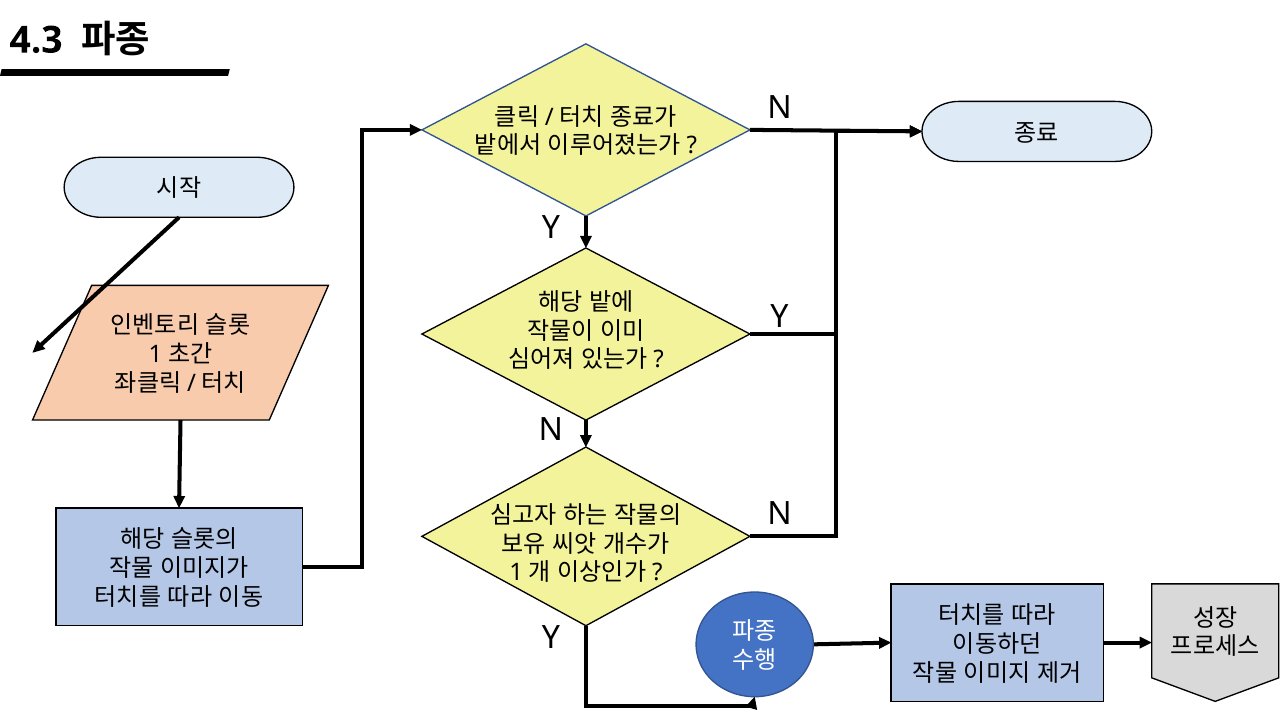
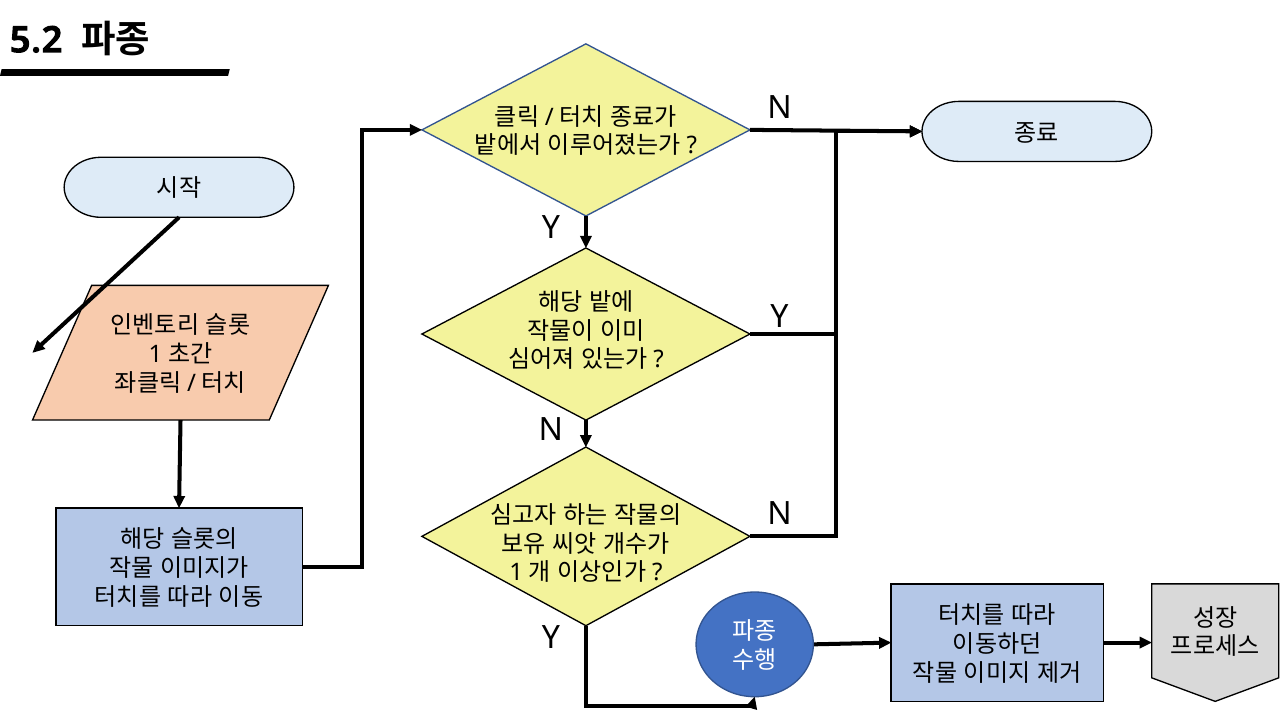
4.3: 4.3 -> 5.2 (36, 40)
